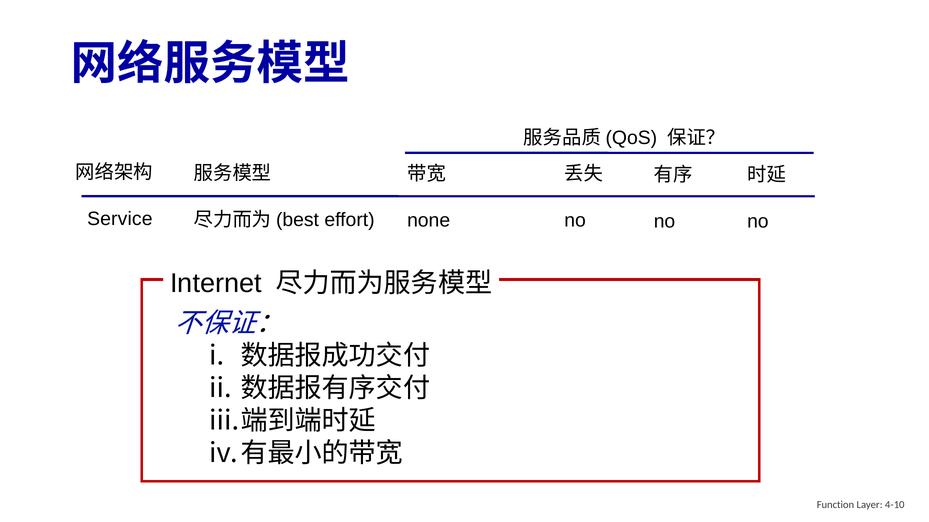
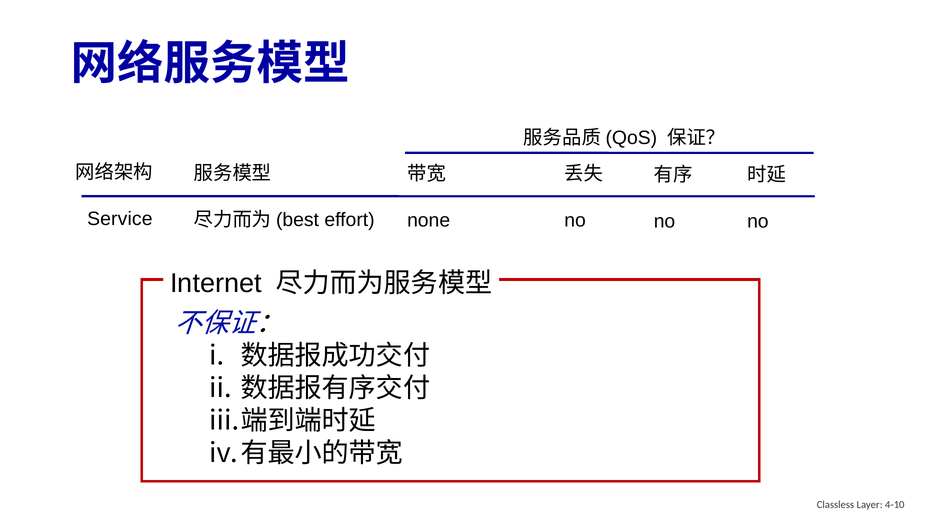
Function: Function -> Classless (835, 505)
